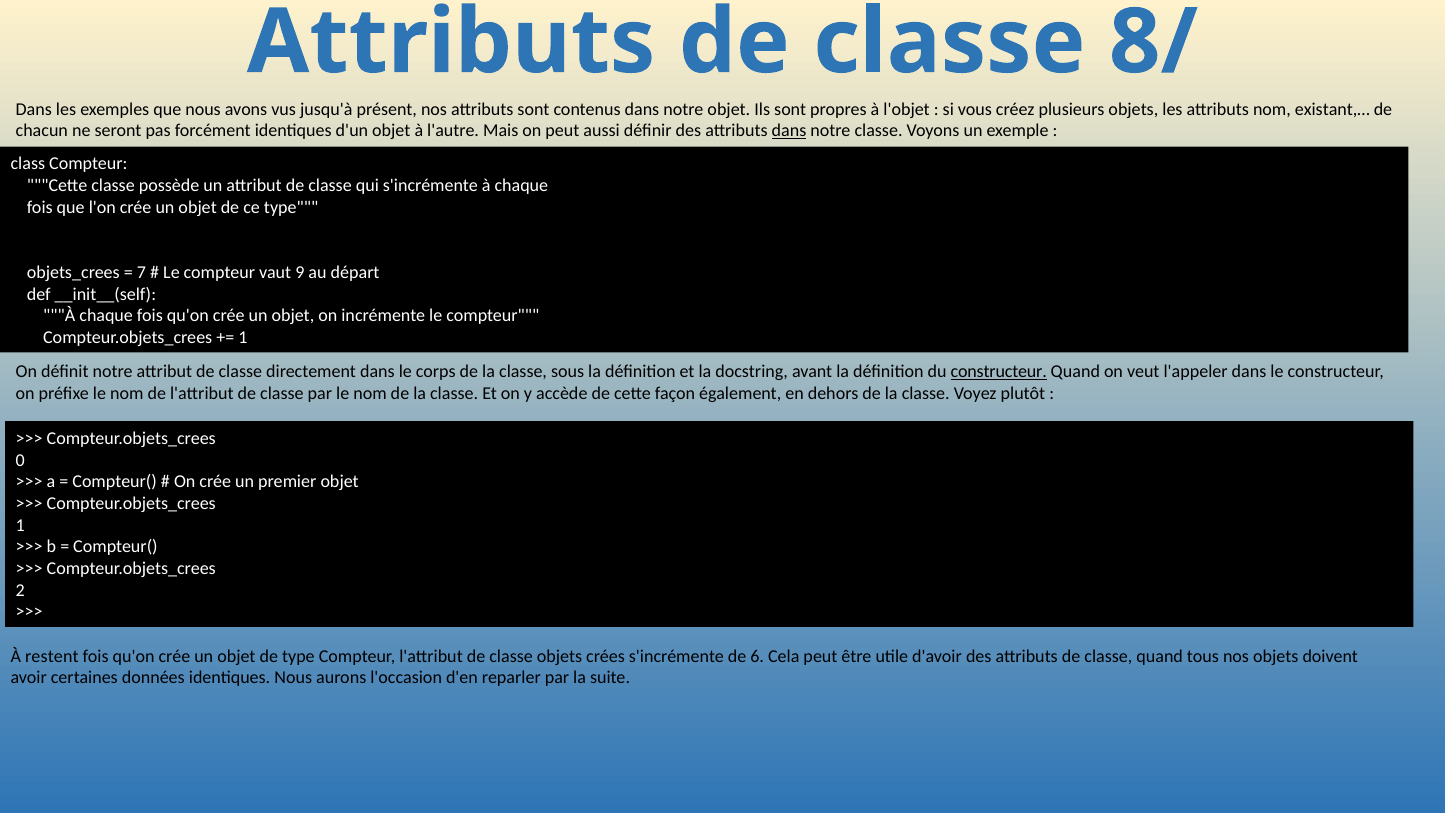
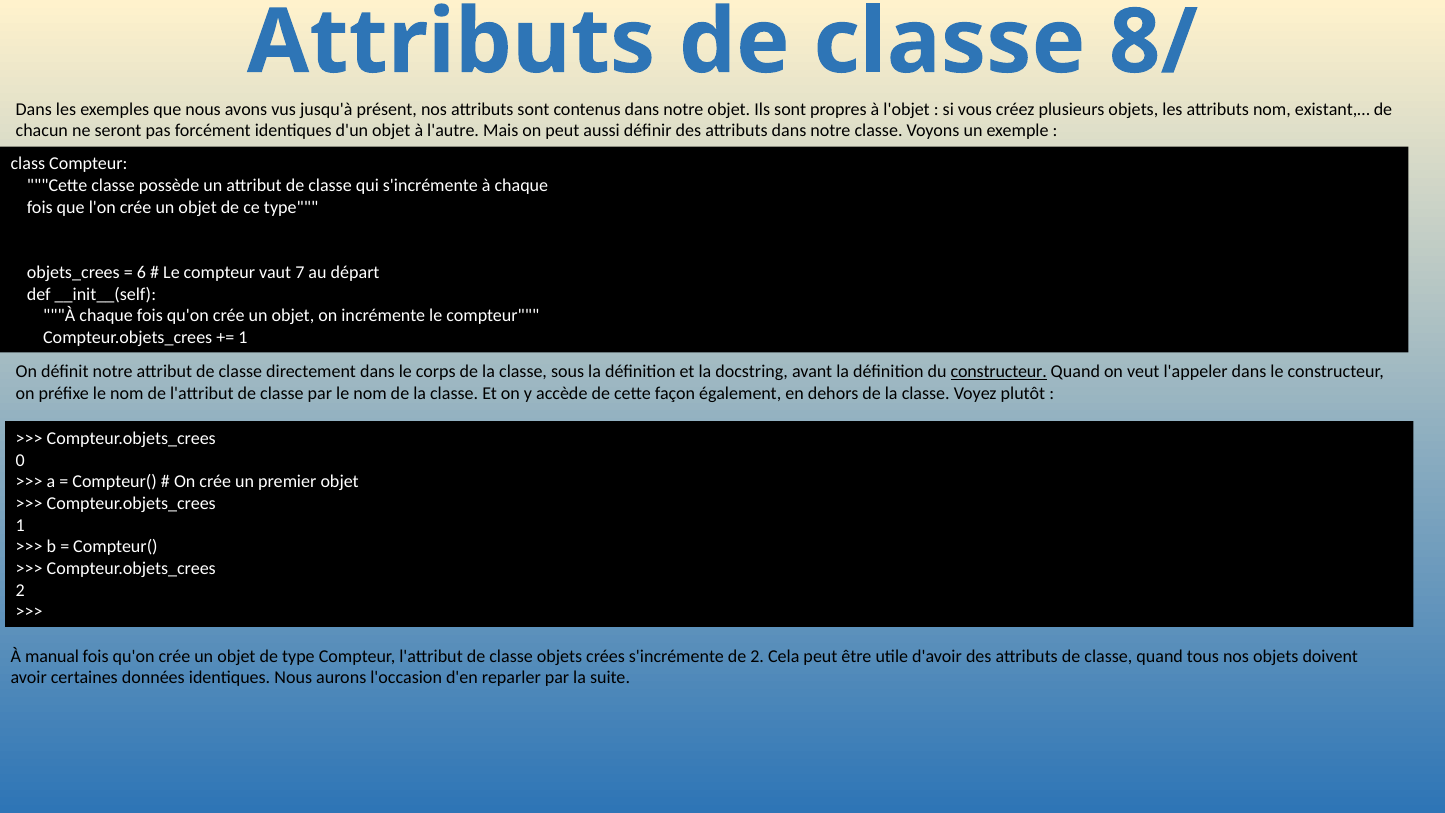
dans underline: present -> none (789, 131)
7: 7 -> 6 (141, 272)
9: 9 -> 7 (300, 272)
restent: restent -> manual (52, 656)
de 6: 6 -> 2 (757, 656)
